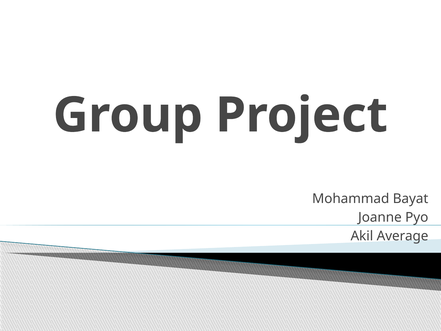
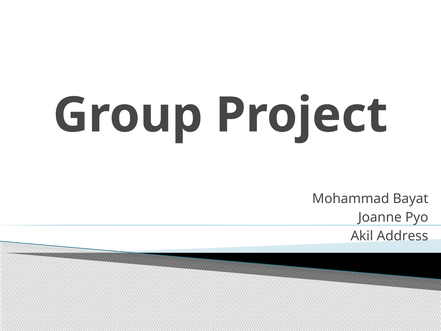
Average: Average -> Address (403, 236)
